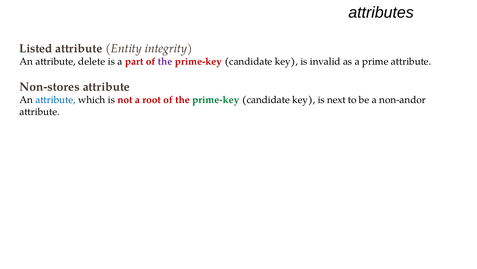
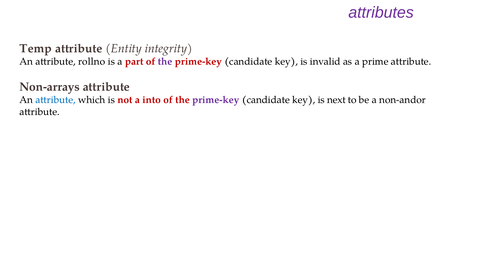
attributes colour: black -> purple (381, 12)
Listed: Listed -> Temp (36, 49)
delete: delete -> rollno (92, 61)
Non-stores: Non-stores -> Non-arrays (50, 87)
root: root -> into (152, 100)
prime-key colour: green -> purple (216, 100)
